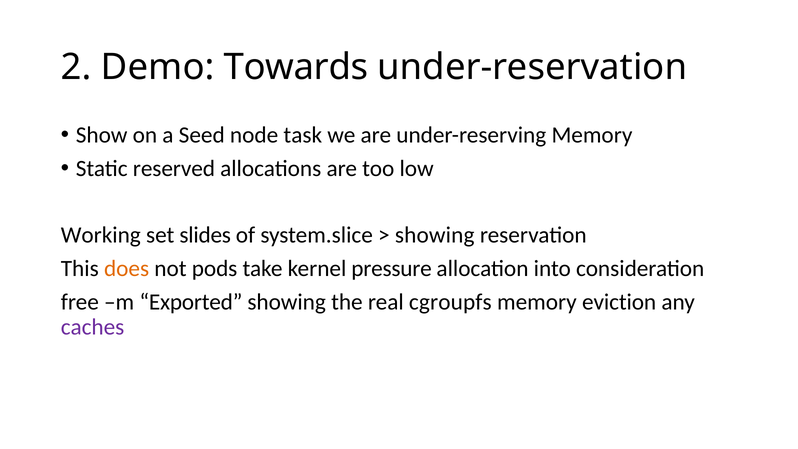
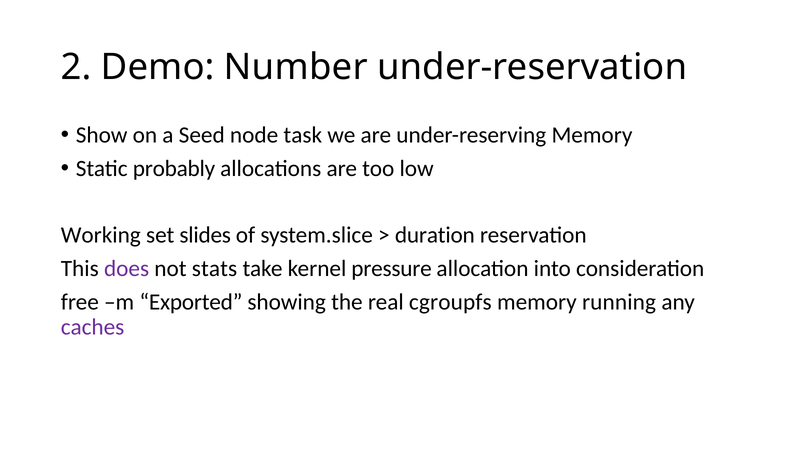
Towards: Towards -> Number (296, 67)
reserved: reserved -> probably (174, 168)
showing: showing -> duration (435, 235)
does colour: orange -> purple (127, 268)
pods: pods -> stats (214, 268)
eviction: eviction -> running (619, 302)
